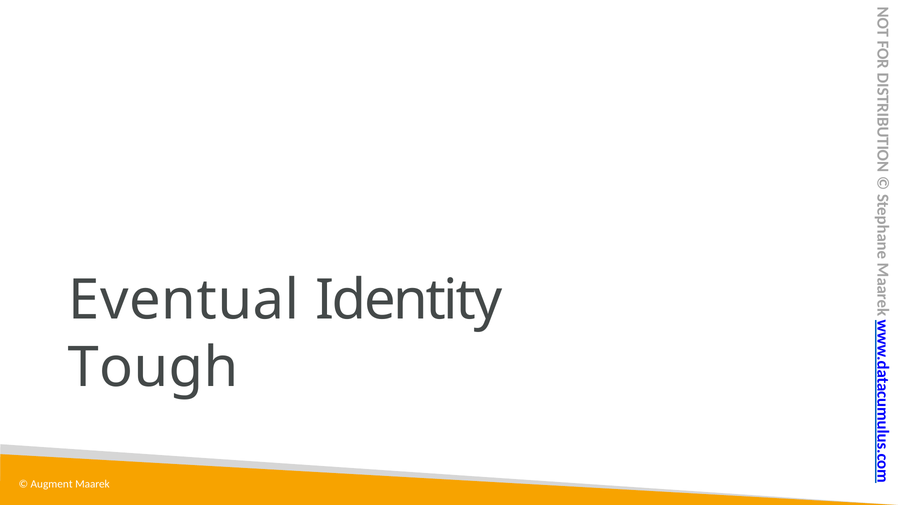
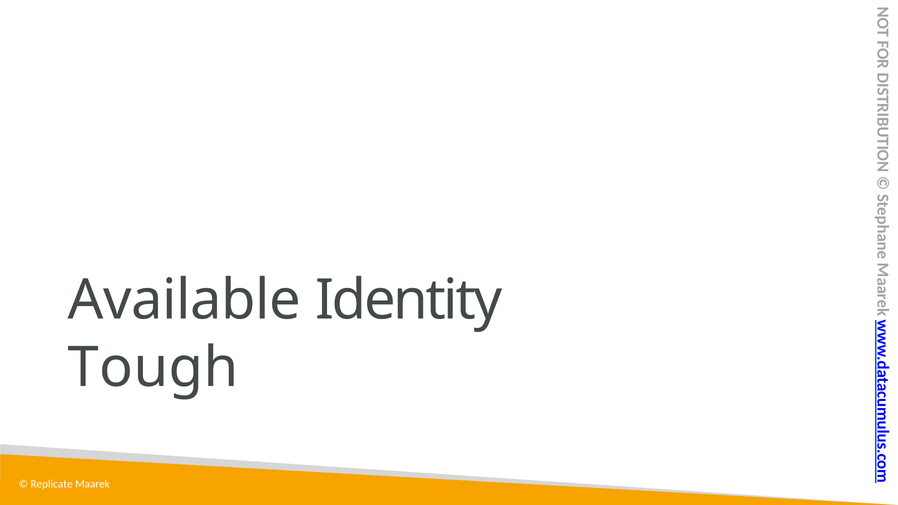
Eventual: Eventual -> Available (184, 300)
Augment: Augment -> Replicate (52, 484)
